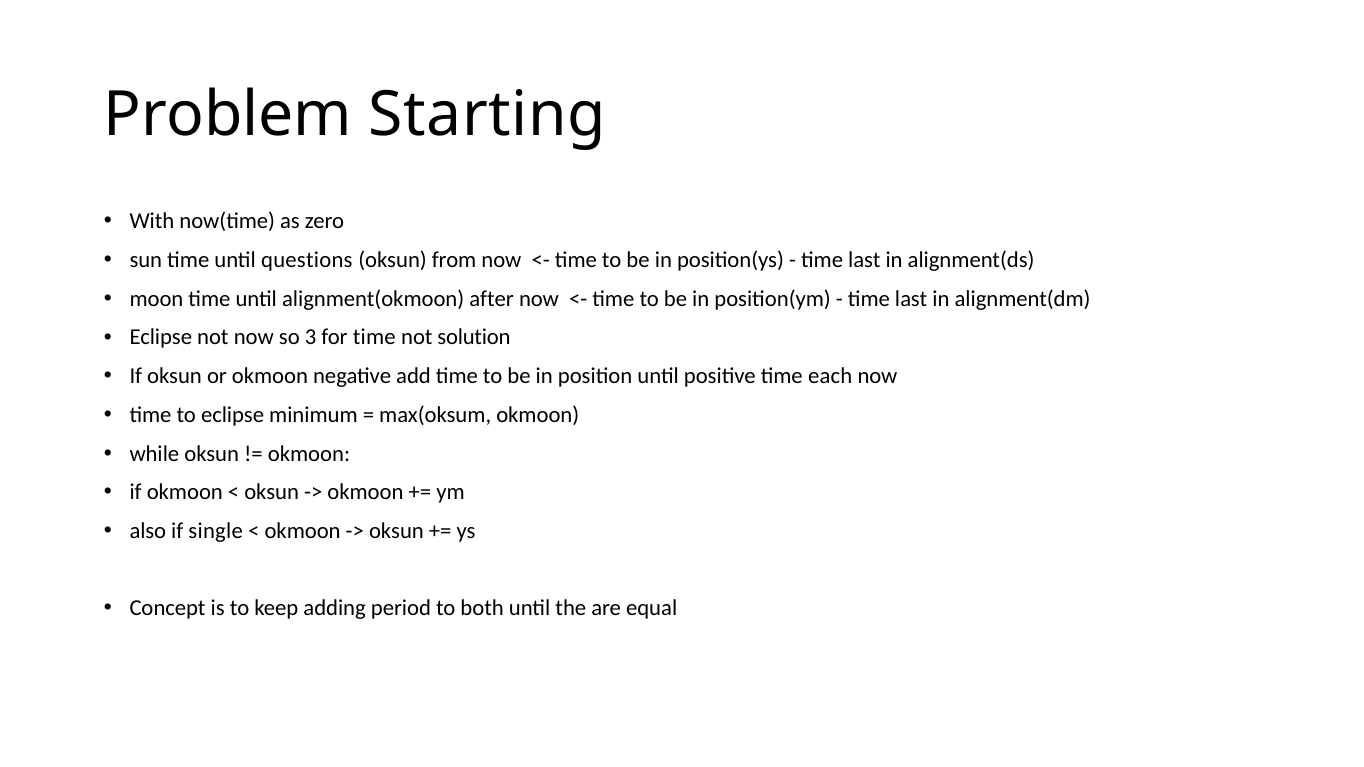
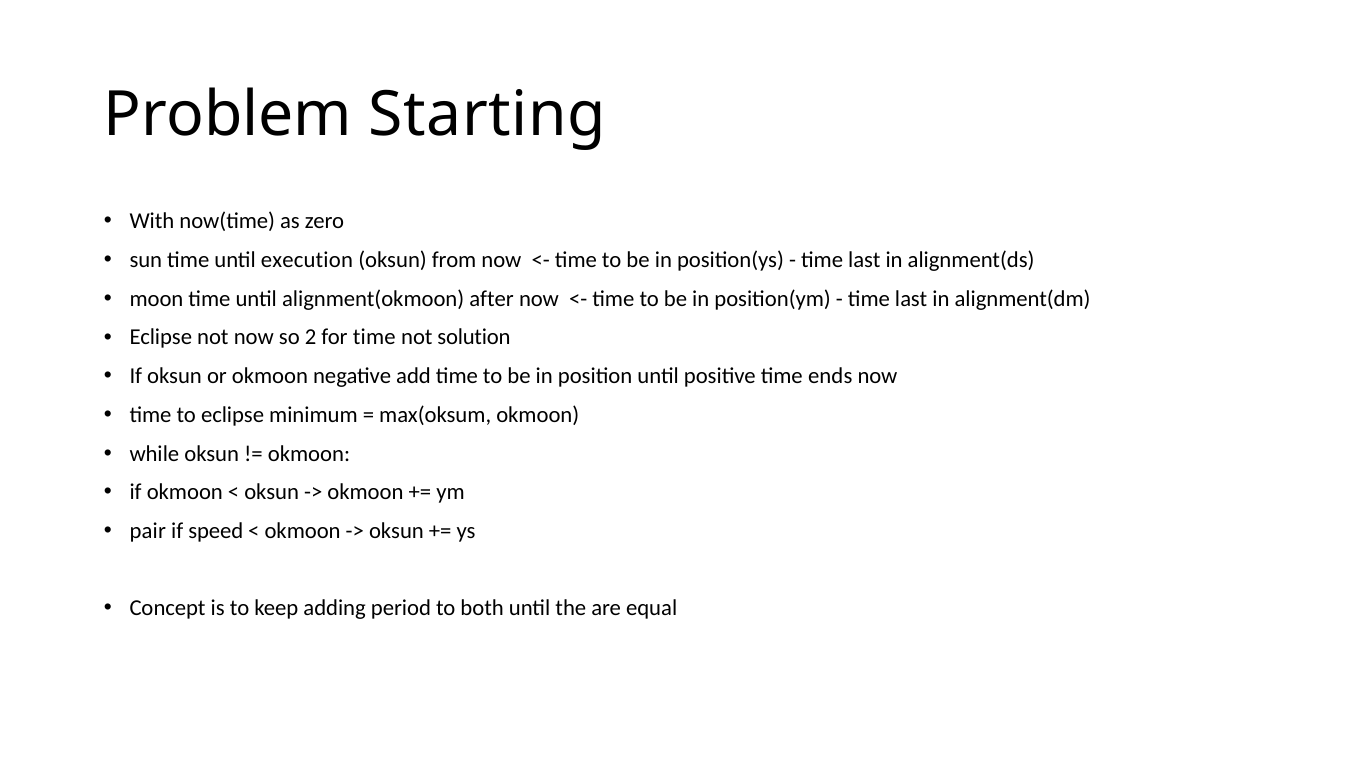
questions: questions -> execution (307, 260)
3: 3 -> 2 (311, 338)
each: each -> ends (830, 376)
also: also -> pair (148, 531)
single: single -> speed (216, 531)
